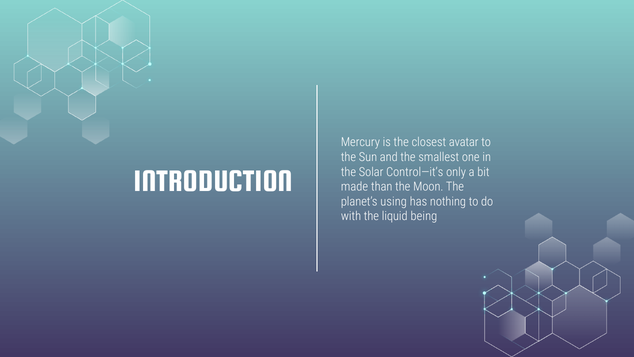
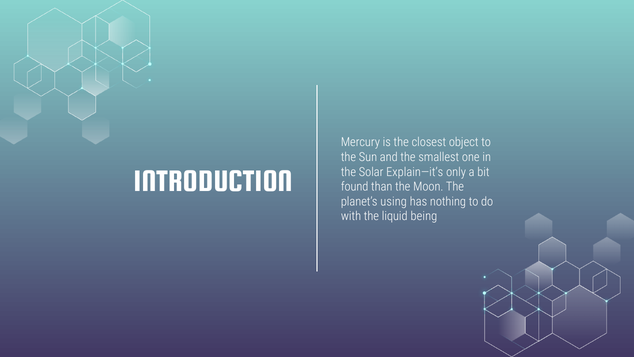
avatar: avatar -> object (464, 142)
Control—it’s: Control—it’s -> Explain—it’s (415, 172)
made: made -> found (355, 187)
